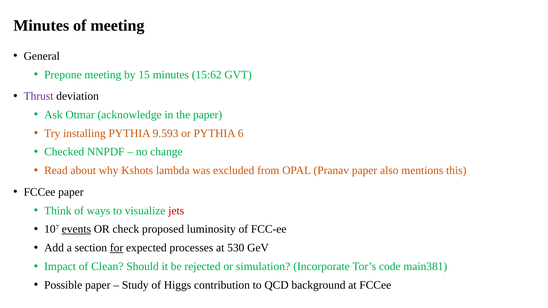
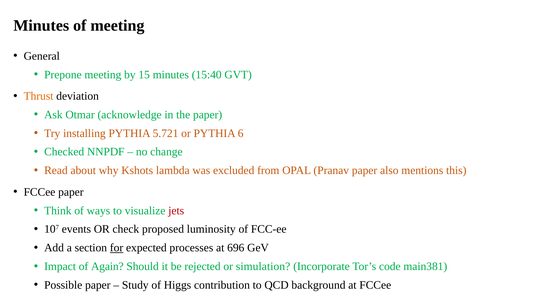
15:62: 15:62 -> 15:40 (207, 75)
Thrust colour: purple -> orange (39, 96)
9.593: 9.593 -> 5.721 (166, 133)
events underline: present -> none (76, 229)
530: 530 -> 696 (236, 248)
Clean: Clean -> Again (107, 267)
